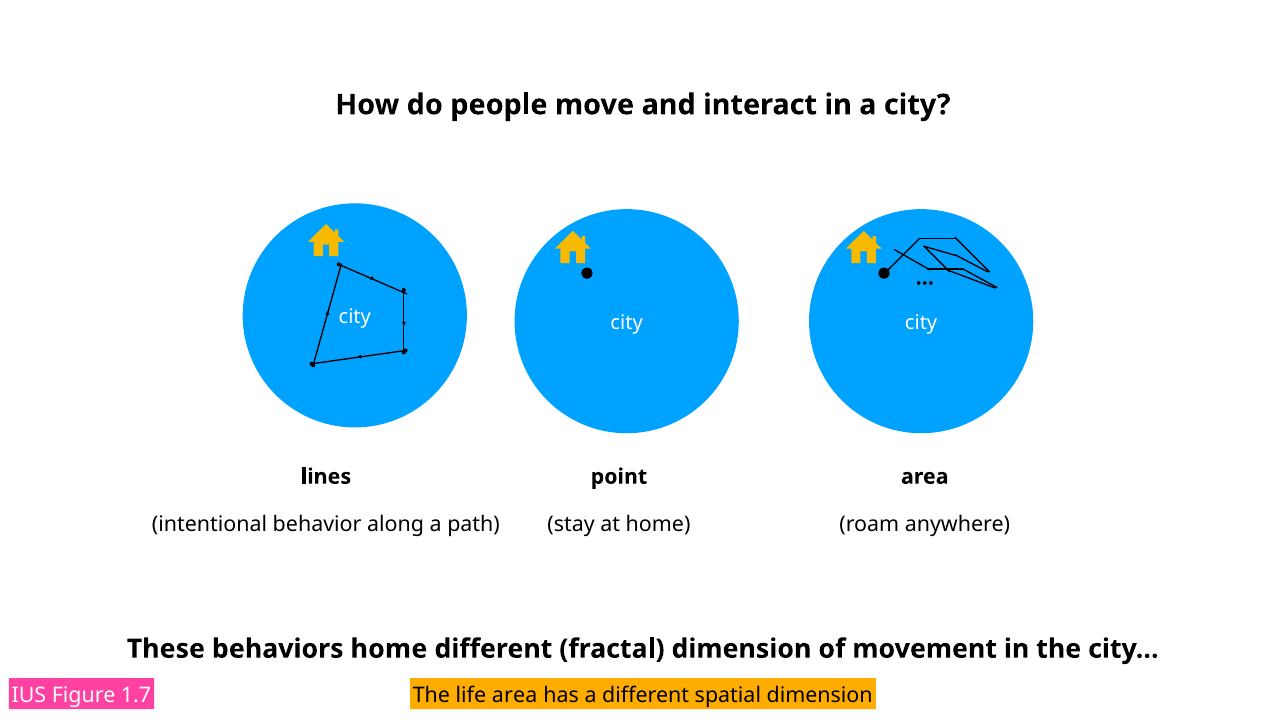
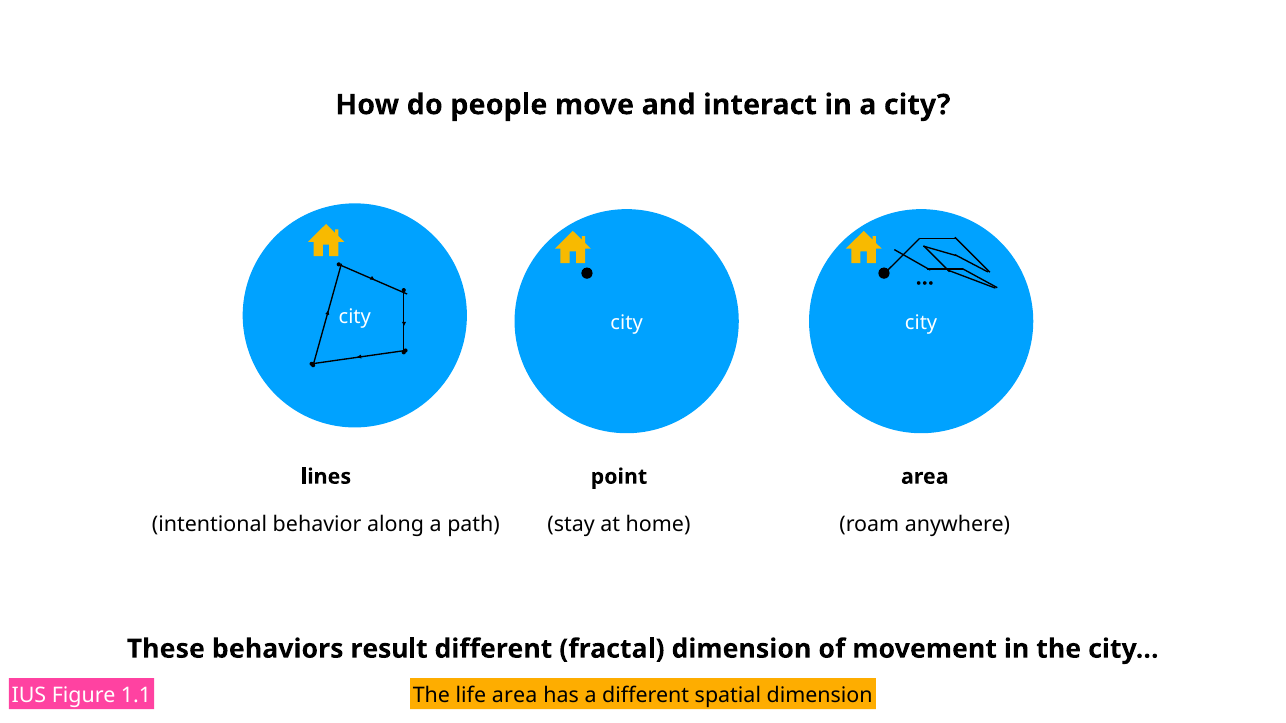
behaviors home: home -> result (389, 649)
1.7: 1.7 -> 1.1 (136, 695)
